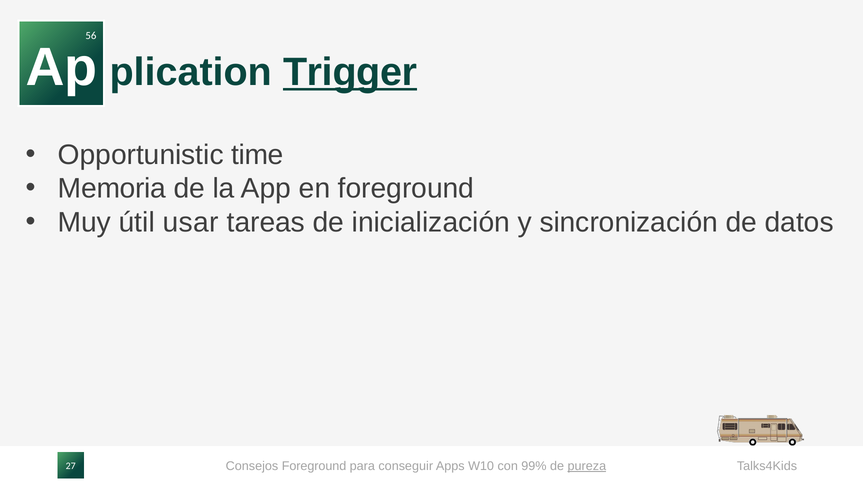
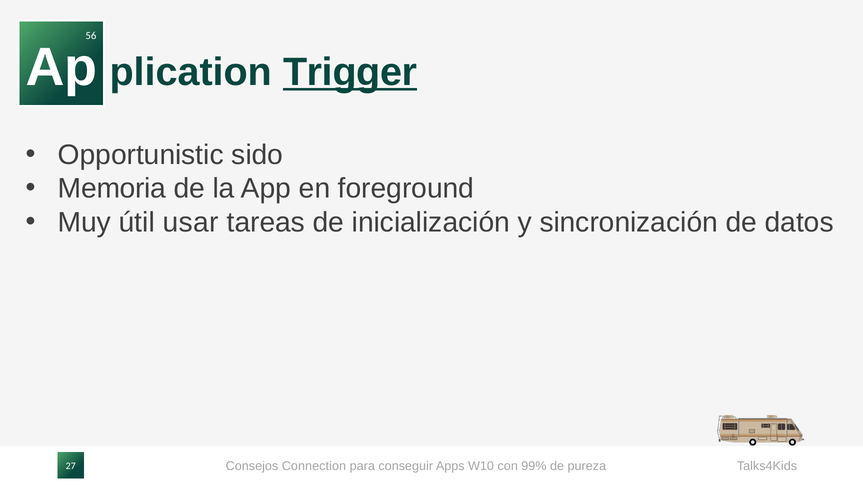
time: time -> sido (257, 155)
Consejos Foreground: Foreground -> Connection (314, 467)
pureza underline: present -> none (587, 467)
